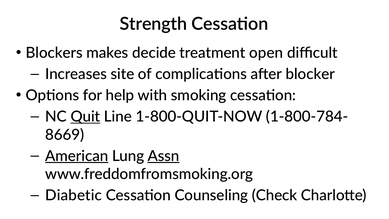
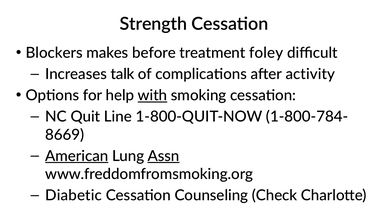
decide: decide -> before (154, 53)
open: open -> foley (266, 53)
site: site -> talk (123, 74)
blocker: blocker -> activity (310, 74)
with underline: none -> present (152, 95)
Quit underline: present -> none (85, 117)
